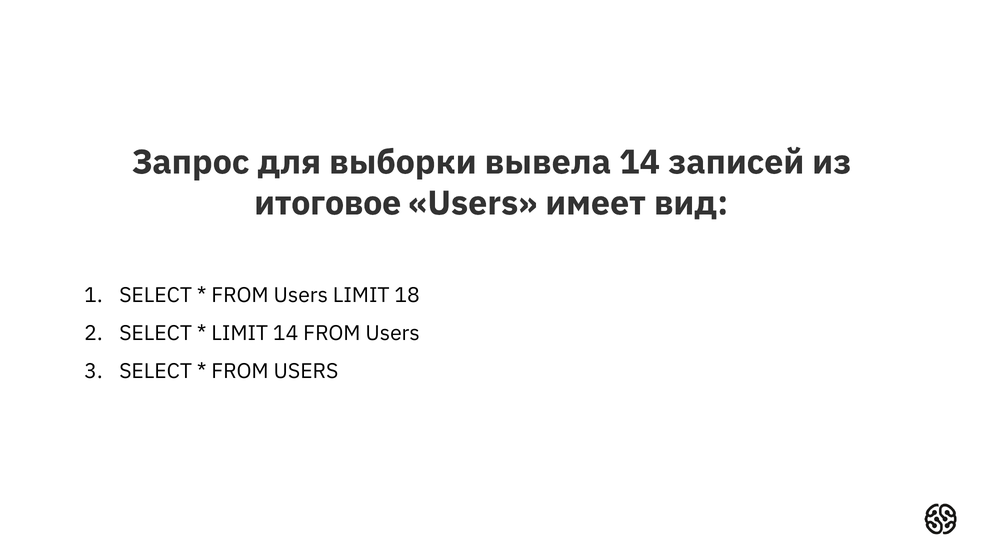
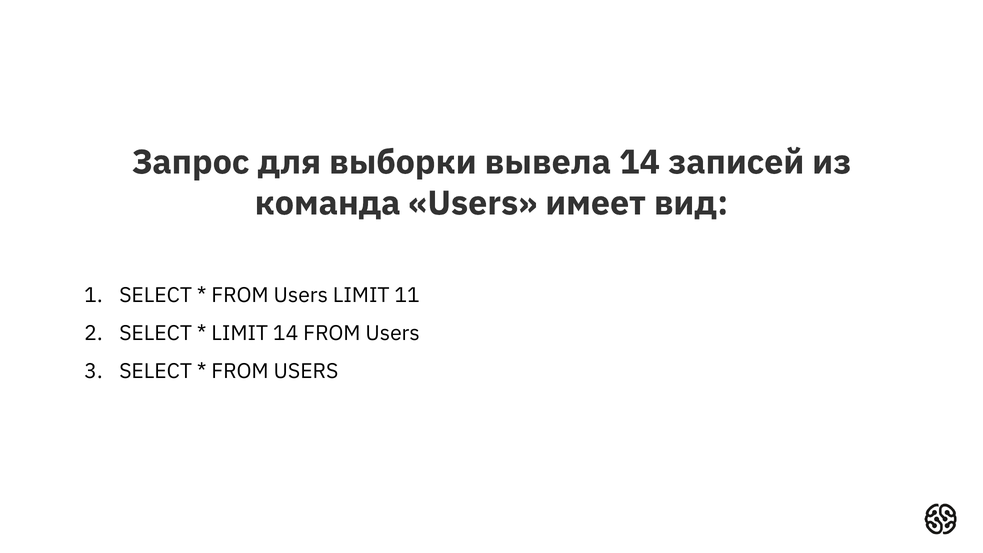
итоговое: итоговое -> команда (328, 203)
18: 18 -> 11 (407, 295)
